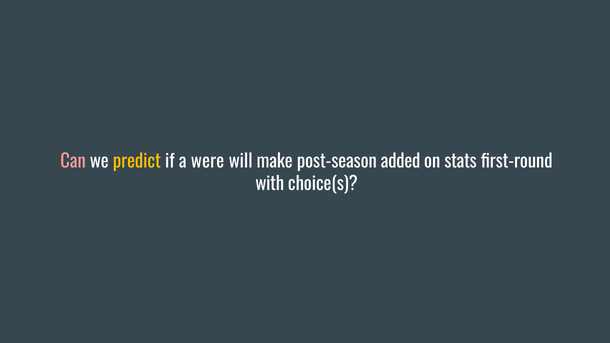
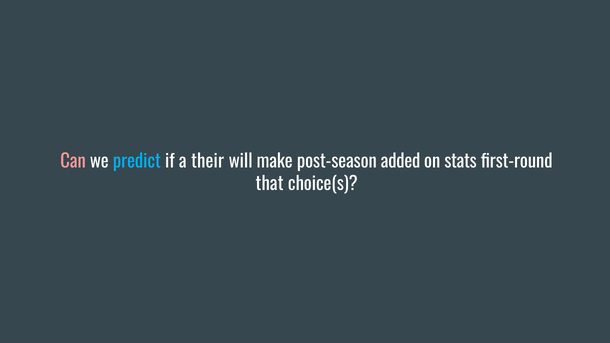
predict colour: yellow -> light blue (137, 162)
were: were -> their (208, 162)
with: with -> that (270, 184)
